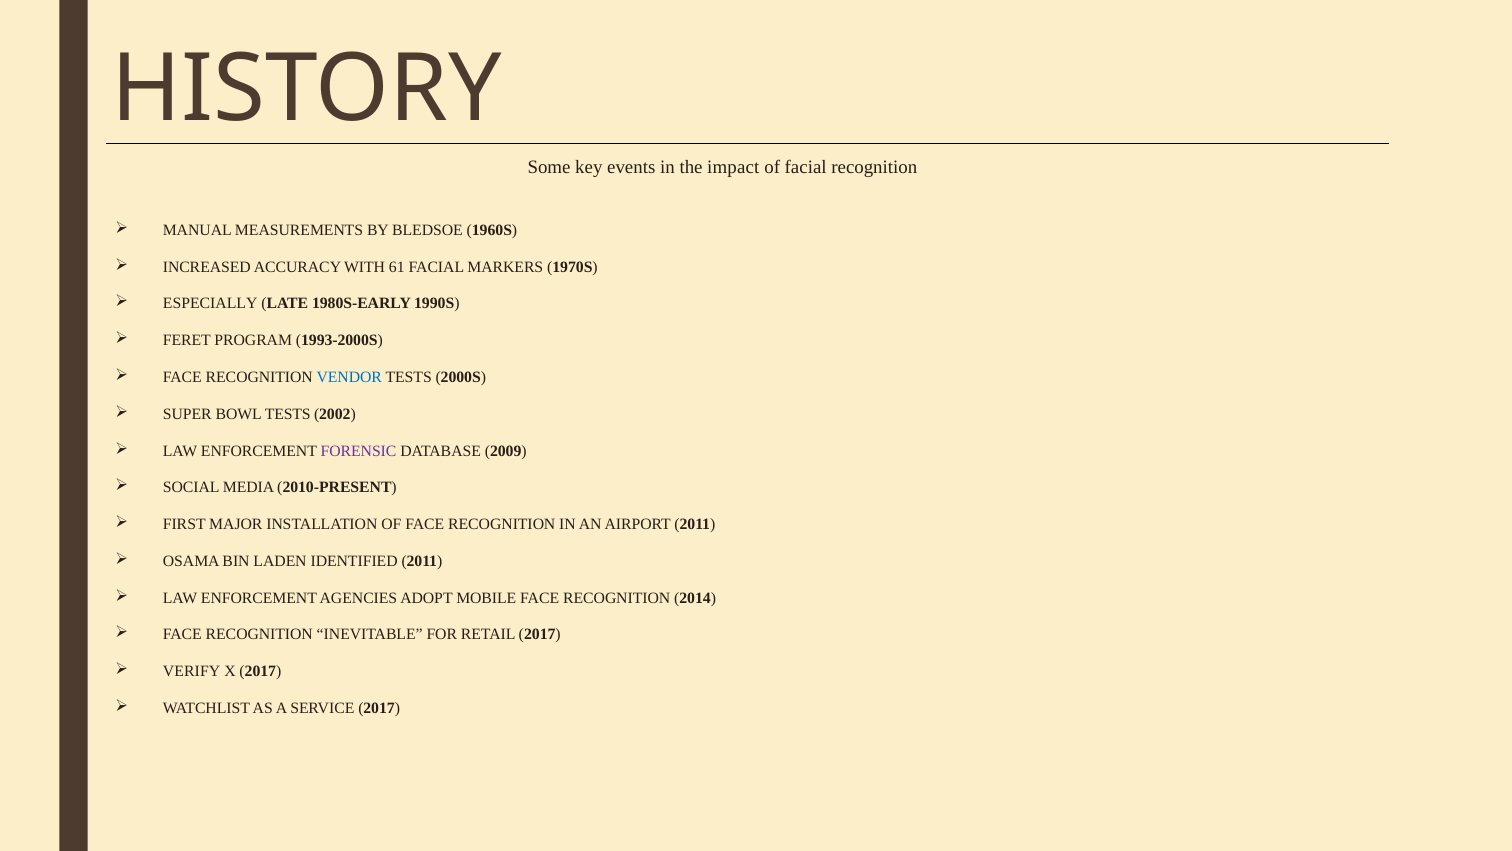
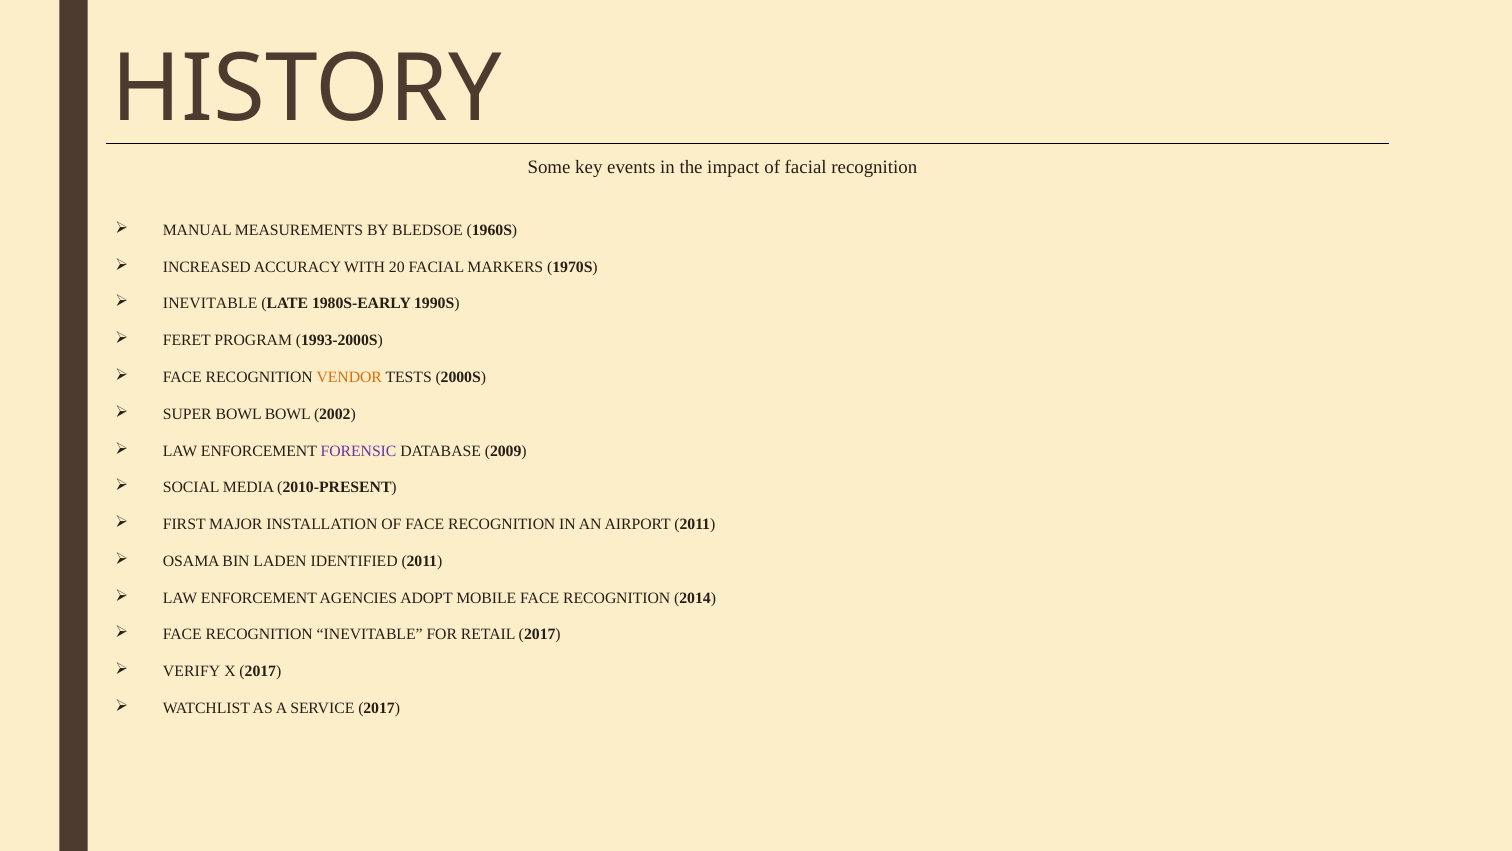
61: 61 -> 20 (397, 267)
ESPECIALLY: ESPECIALLY -> INEVITABLE (210, 304)
VENDOR colour: blue -> orange (349, 377)
BOWL TESTS: TESTS -> BOWL (288, 414)
